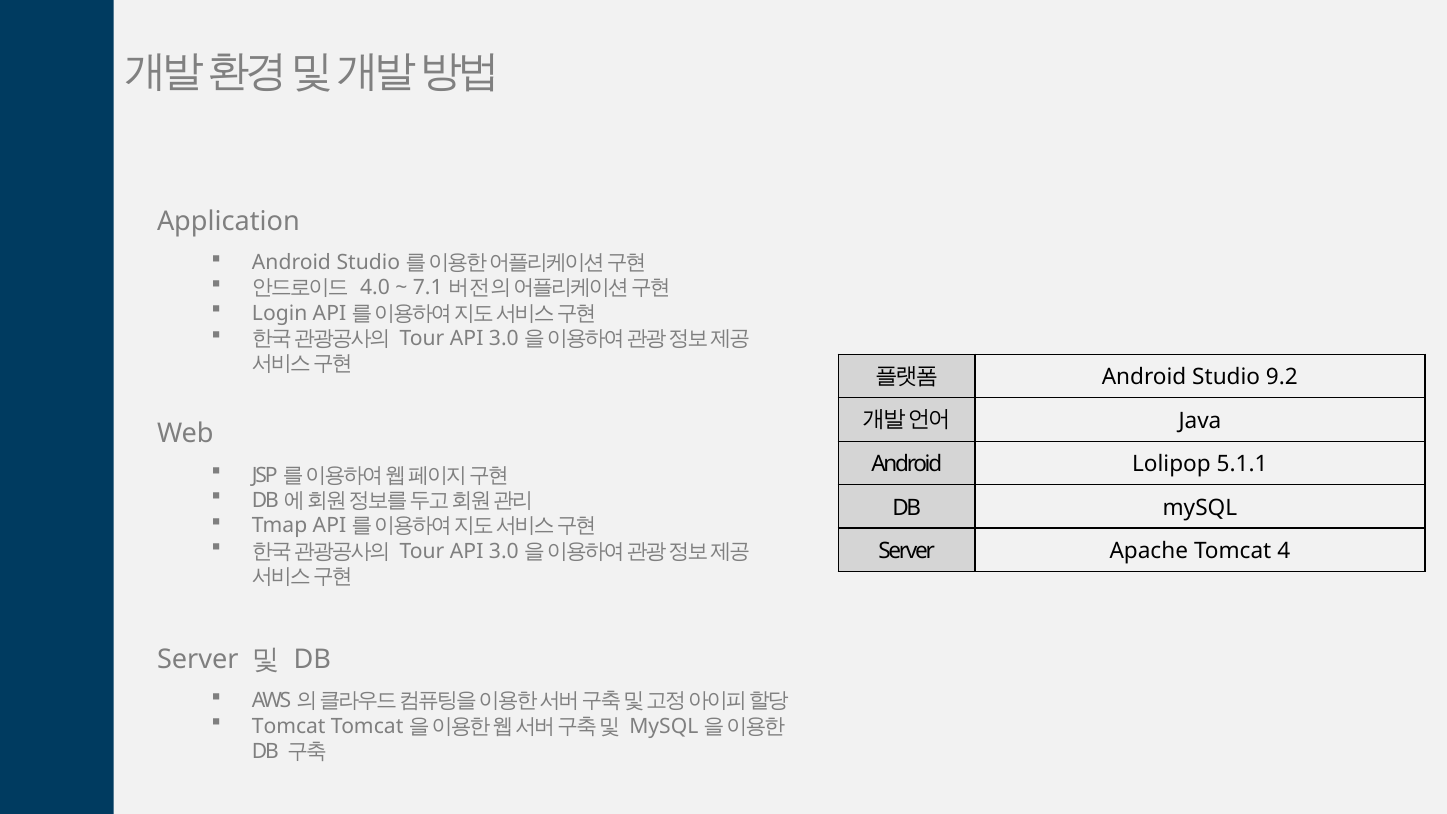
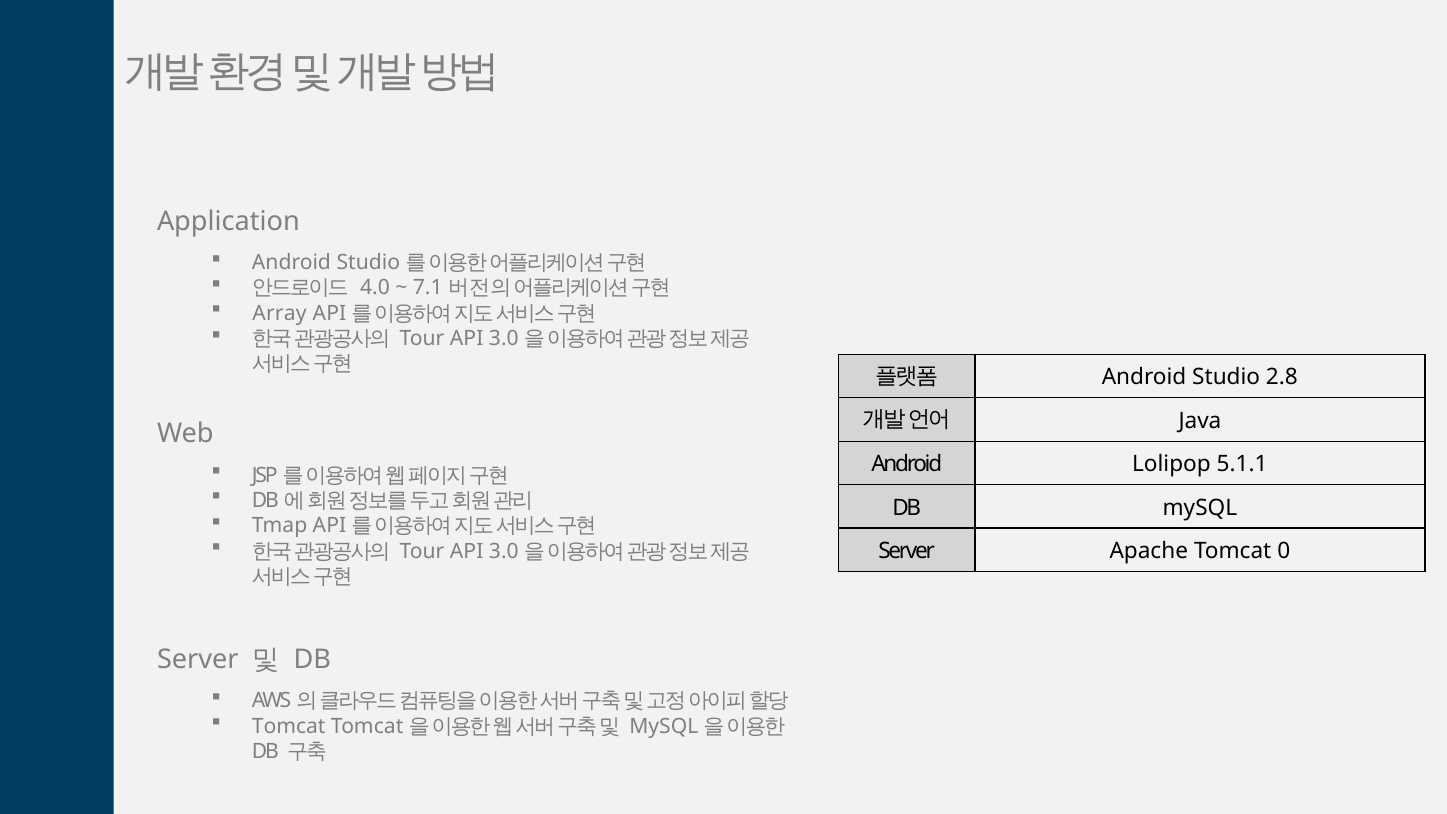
Login: Login -> Array (280, 313)
9.2: 9.2 -> 2.8 (1282, 377)
4: 4 -> 0 (1284, 551)
